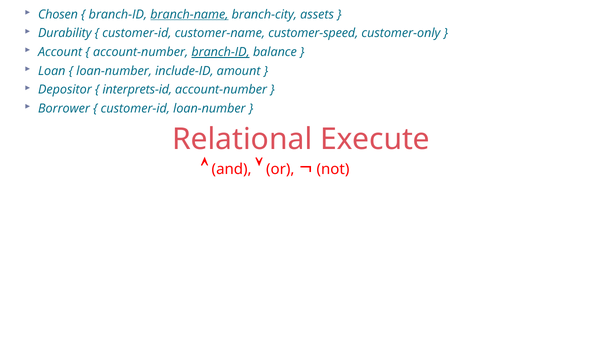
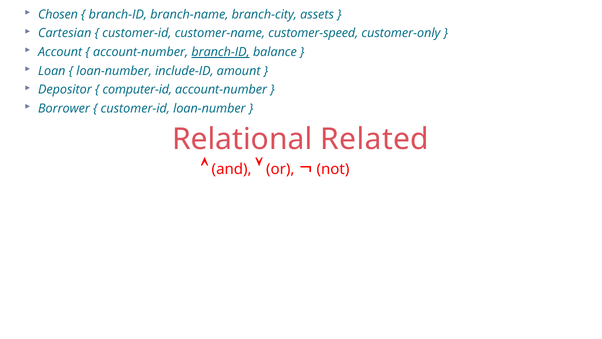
branch-name underline: present -> none (189, 14)
Durability: Durability -> Cartesian (65, 33)
interprets-id: interprets-id -> computer-id (137, 90)
Execute: Execute -> Related (375, 139)
